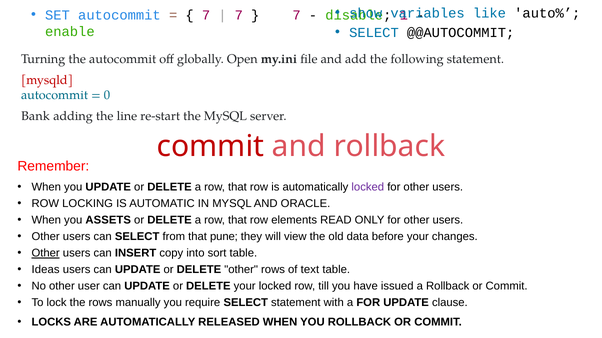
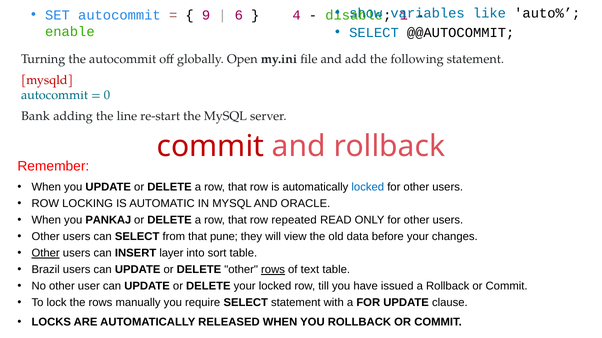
7: 7 -> 9 (206, 15)
7: 7 -> 6 (239, 15)
7: 7 -> 4 (297, 15)
locked colour: purple -> blue (368, 187)
ASSETS: ASSETS -> PANKAJ (108, 221)
elements: elements -> repeated (294, 221)
copy: copy -> layer (171, 254)
Ideas: Ideas -> Brazil (46, 270)
rows underline: none -> present (273, 270)
